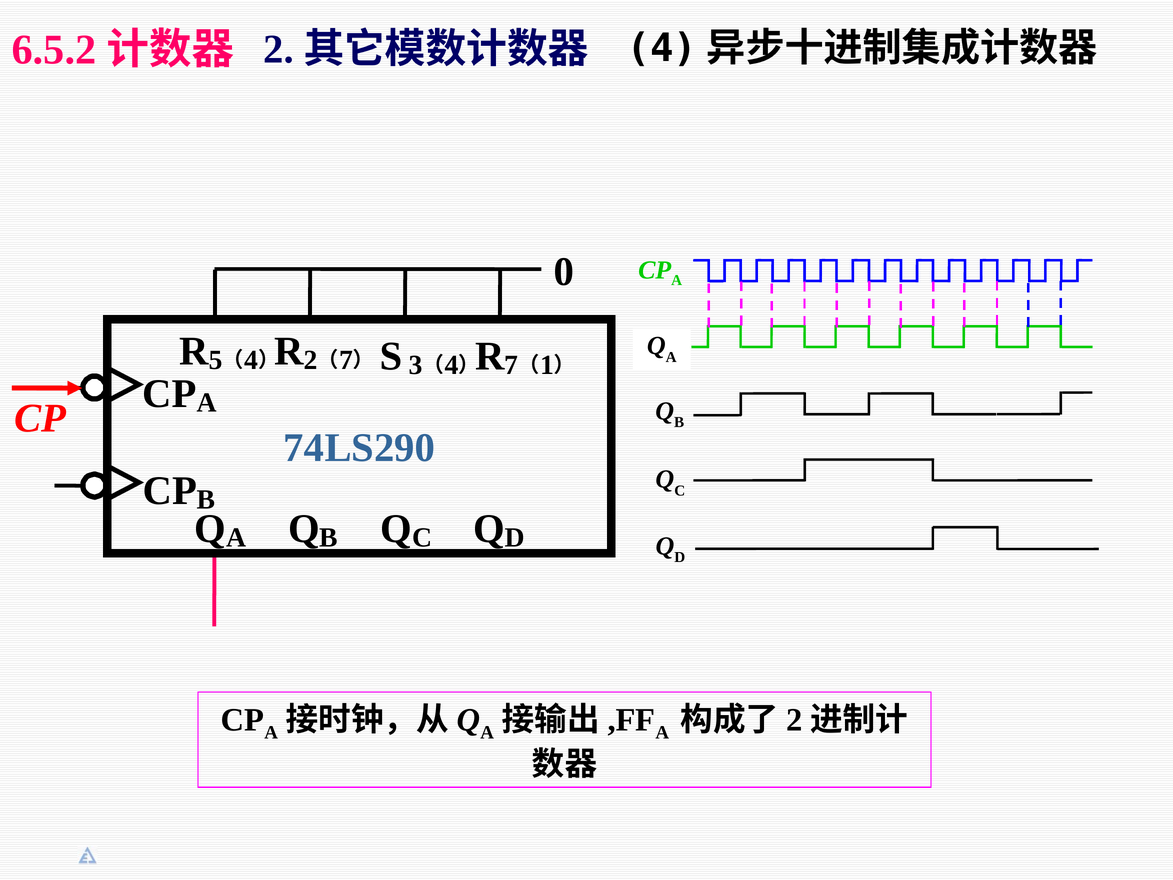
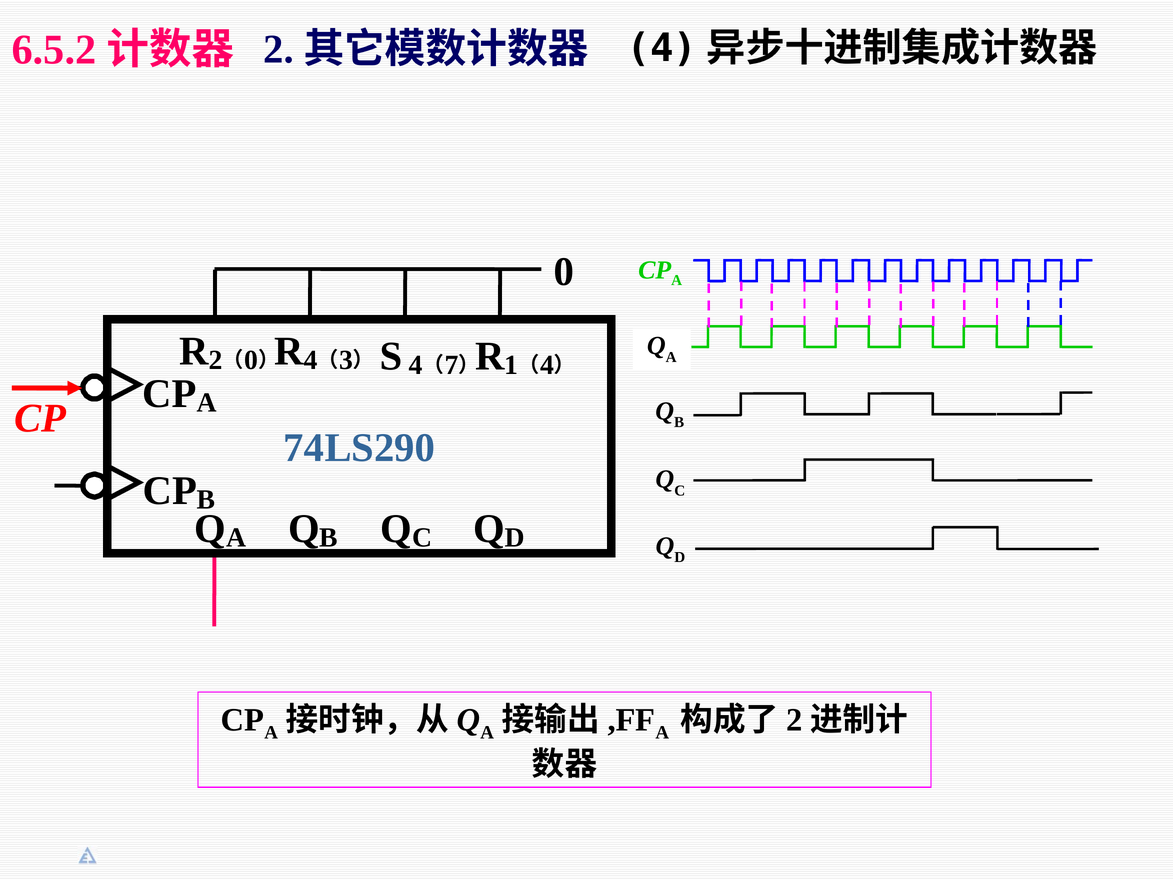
5: 5 -> 2 (215, 360)
4: 4 -> 0 (251, 360)
R 2: 2 -> 4 (311, 360)
7: 7 -> 3 (346, 360)
S 3: 3 -> 4 (416, 365)
4: 4 -> 7 (451, 365)
R 7: 7 -> 1 (511, 365)
1: 1 -> 4 (547, 365)
